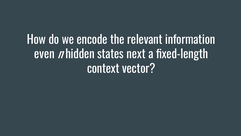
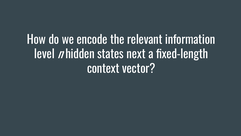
even: even -> level (44, 54)
